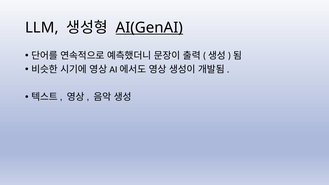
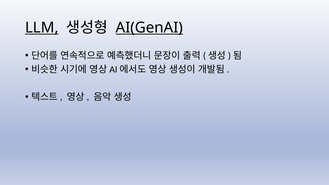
LLM underline: none -> present (42, 28)
